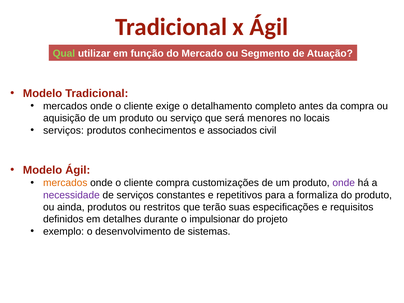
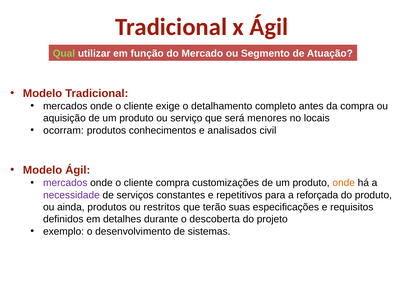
serviços: serviços -> ocorram (64, 130)
associados: associados -> analisados (232, 130)
mercados colour: orange -> purple (65, 183)
onde colour: purple -> orange (344, 183)
formaliza: formaliza -> reforçada (317, 195)
impulsionar: impulsionar -> descoberta (215, 219)
